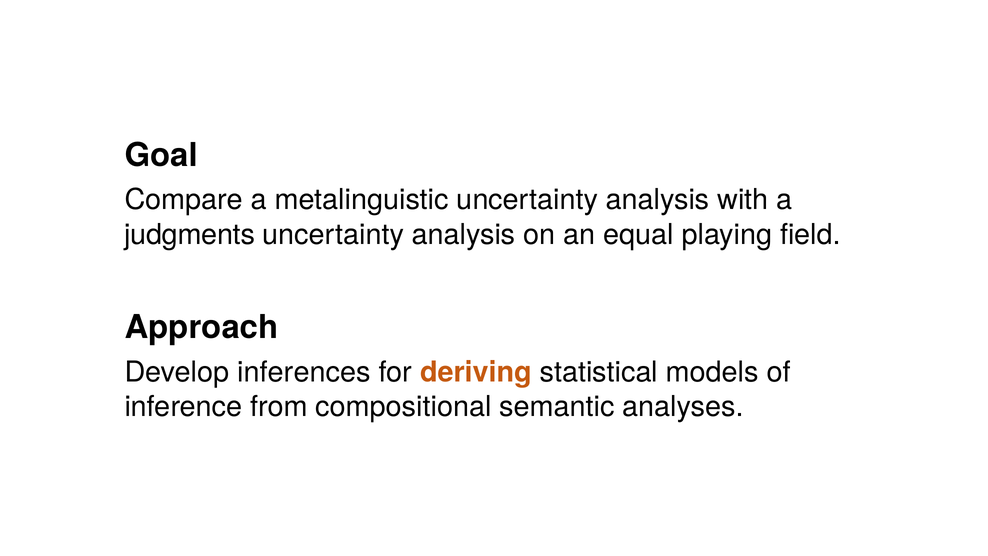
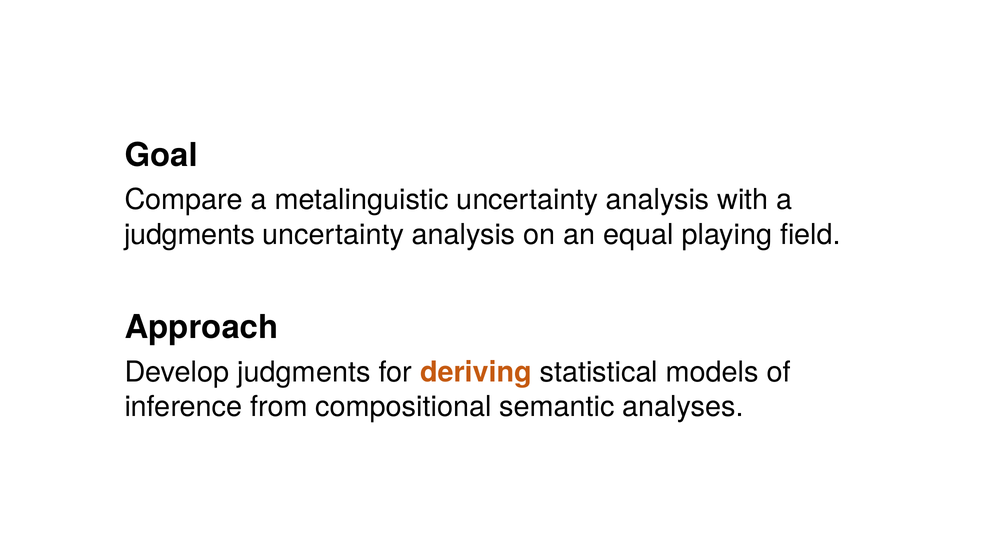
Develop inferences: inferences -> judgments (304, 372)
